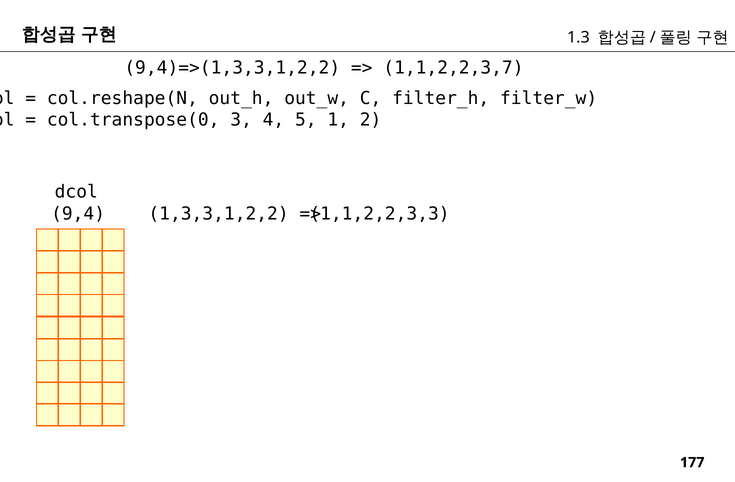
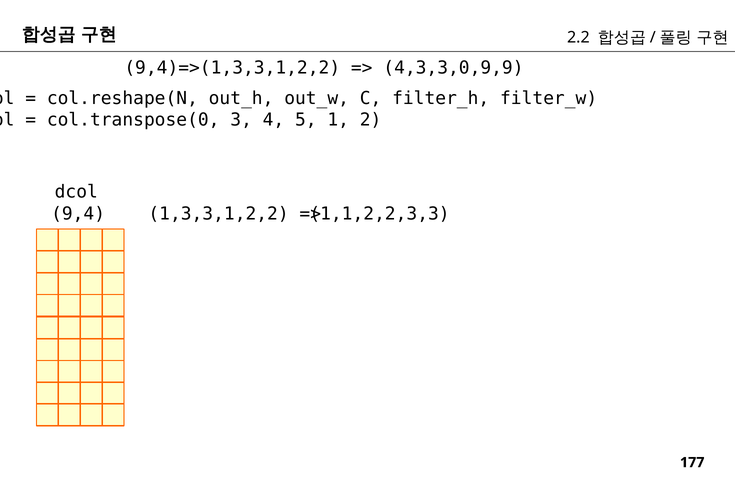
1.3: 1.3 -> 2.2 (578, 38)
1,1,2,2,3,7: 1,1,2,2,3,7 -> 4,3,3,0,9,9 (453, 68)
